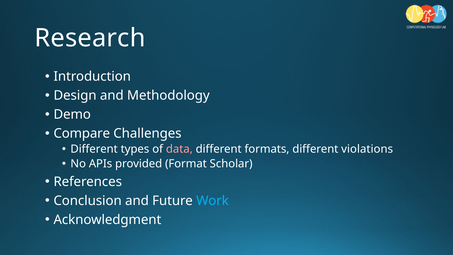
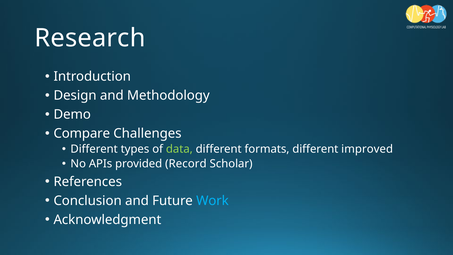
data colour: pink -> light green (179, 149)
violations: violations -> improved (367, 149)
Format: Format -> Record (186, 164)
